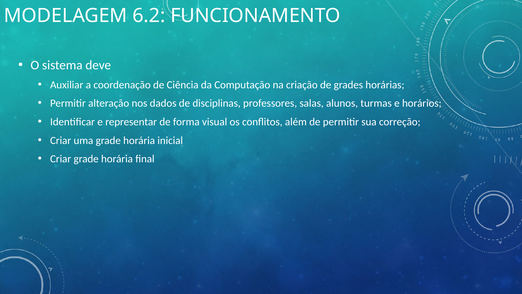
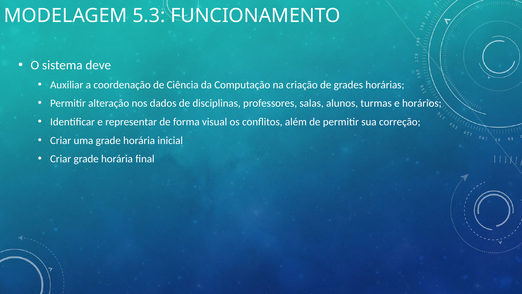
6.2: 6.2 -> 5.3 (149, 16)
